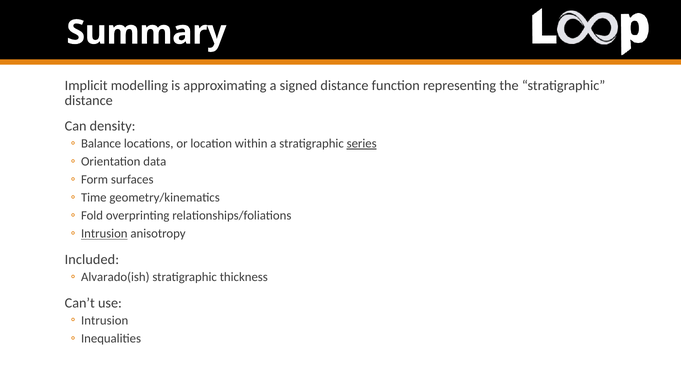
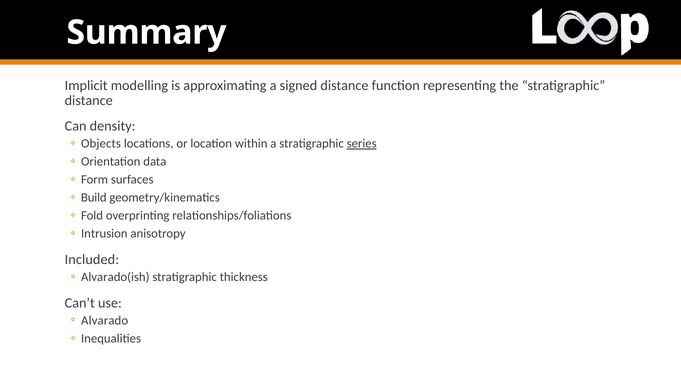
Balance: Balance -> Objects (101, 143)
Time: Time -> Build (94, 198)
Intrusion underline: present -> none (104, 234)
Intrusion: Intrusion -> Alvarado (105, 320)
